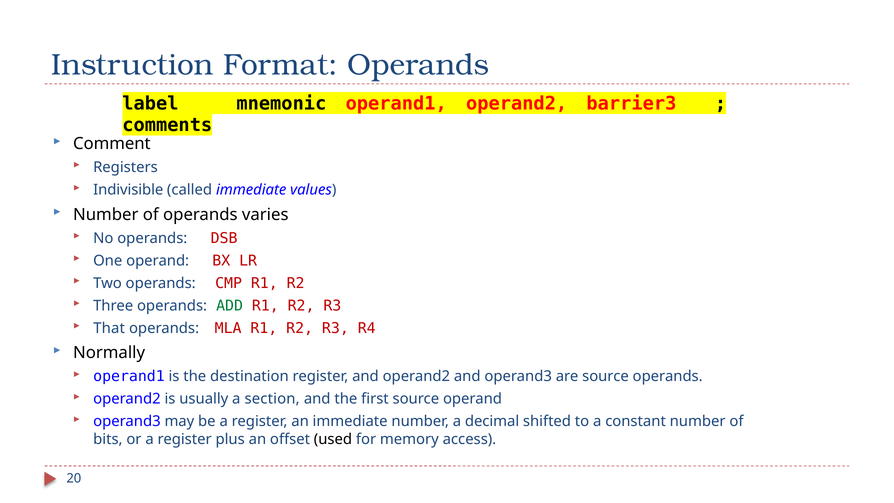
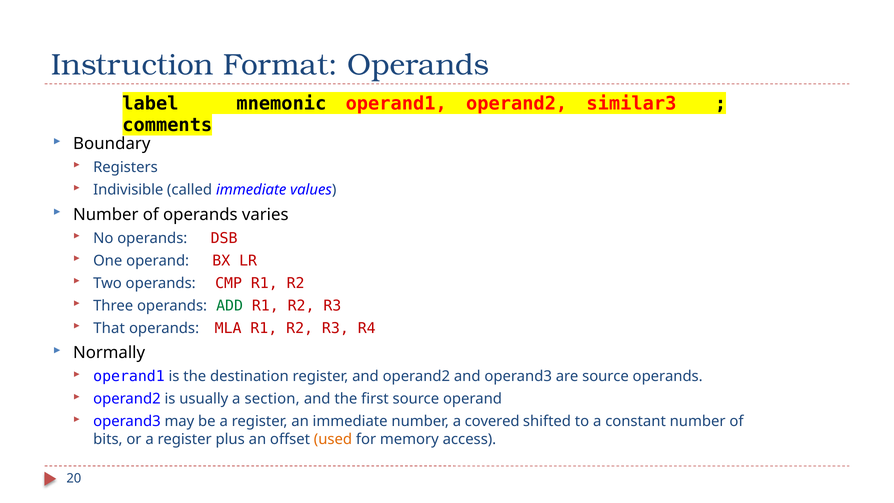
barrier3: barrier3 -> similar3 (631, 103)
Comment: Comment -> Boundary (112, 144)
decimal: decimal -> covered (492, 421)
used colour: black -> orange (333, 439)
